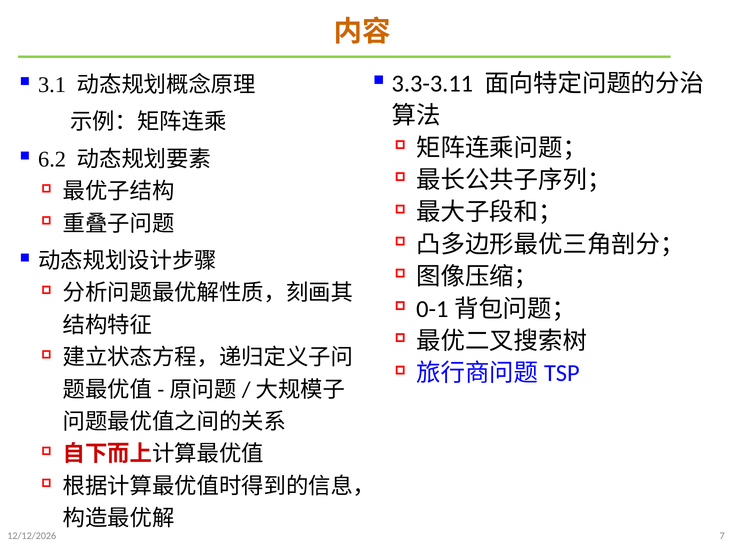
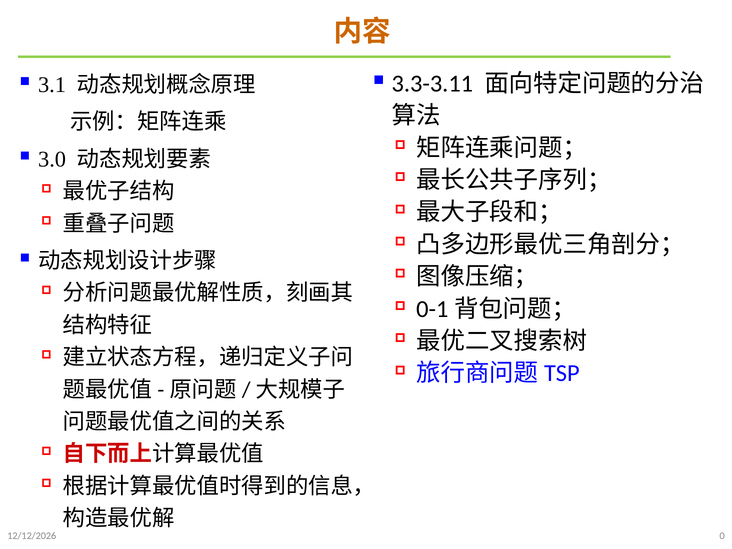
6.2: 6.2 -> 3.0 (52, 159)
7: 7 -> 0 (722, 536)
